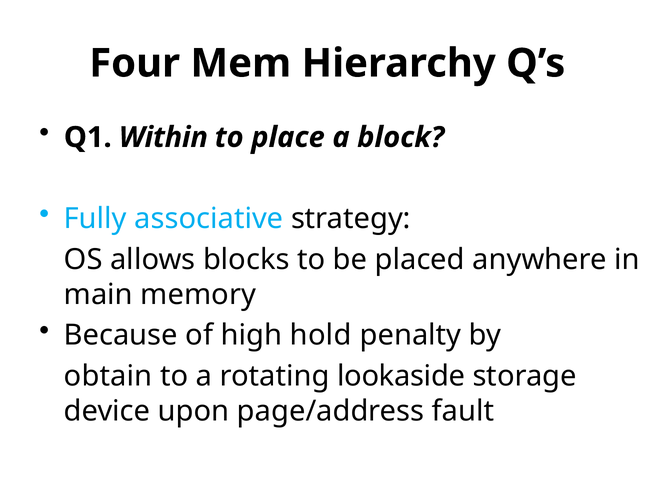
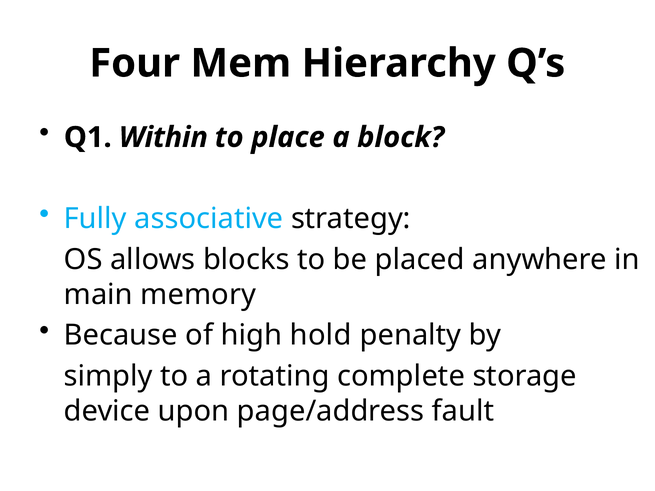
obtain: obtain -> simply (108, 376)
lookaside: lookaside -> complete (401, 376)
